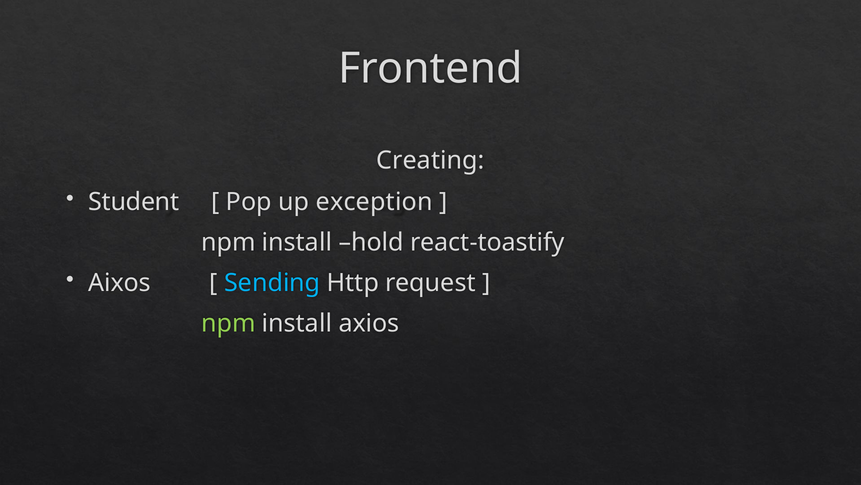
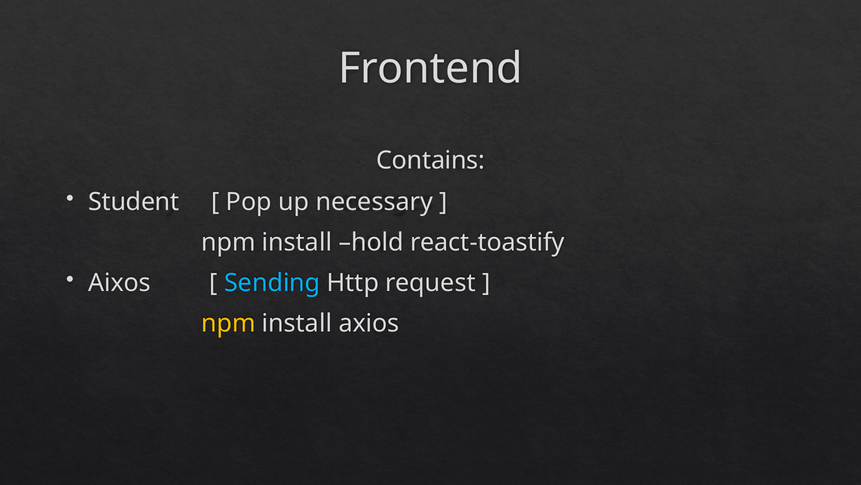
Creating: Creating -> Contains (431, 160)
exception: exception -> necessary (374, 202)
npm colour: light green -> yellow (228, 323)
